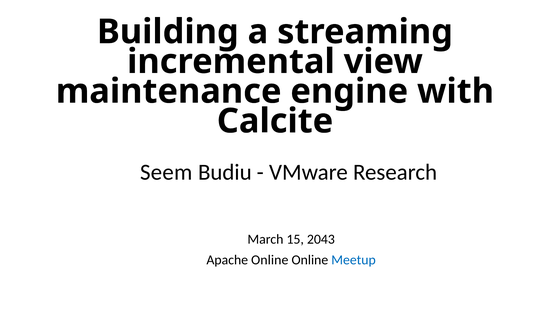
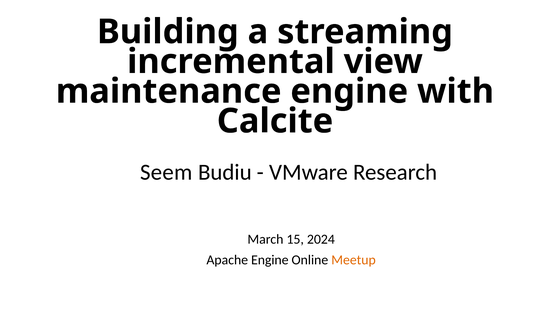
2043: 2043 -> 2024 (321, 239)
Apache Online: Online -> Engine (270, 259)
Meetup colour: blue -> orange (354, 259)
